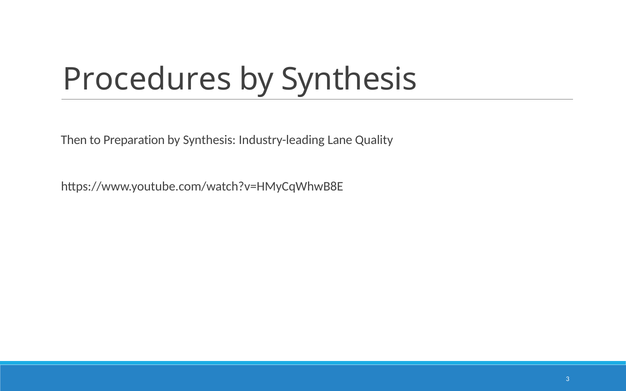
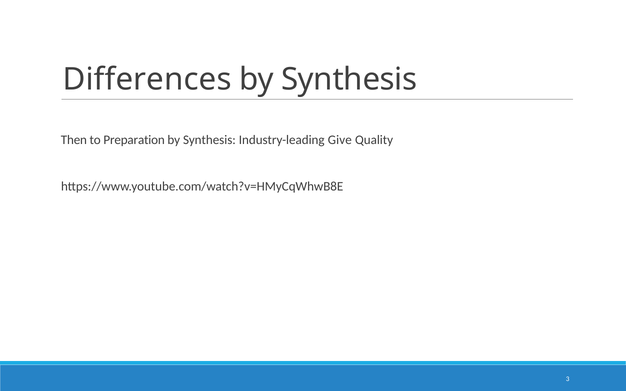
Procedures: Procedures -> Differences (147, 79)
Lane: Lane -> Give (340, 140)
